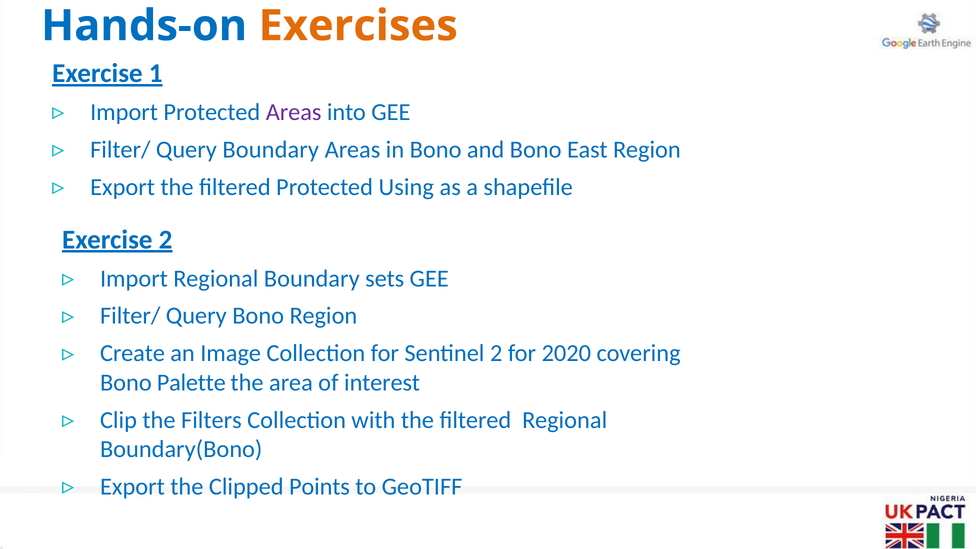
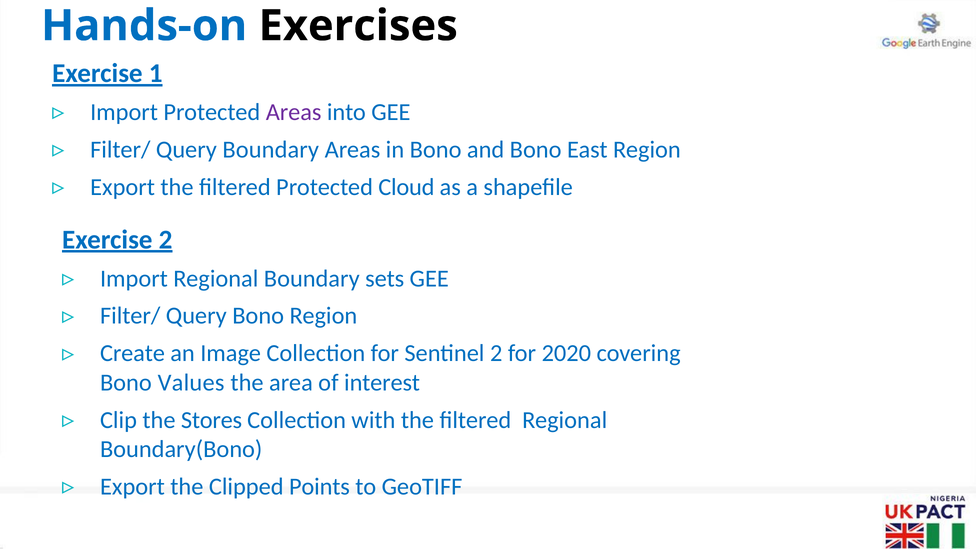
Exercises colour: orange -> black (358, 26)
Using: Using -> Cloud (406, 187)
Palette: Palette -> Values (191, 383)
Filters: Filters -> Stores (212, 420)
